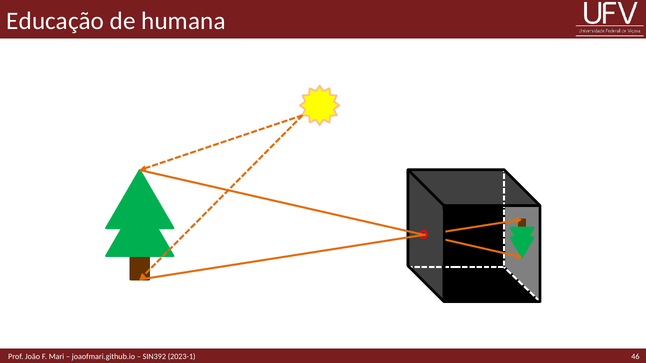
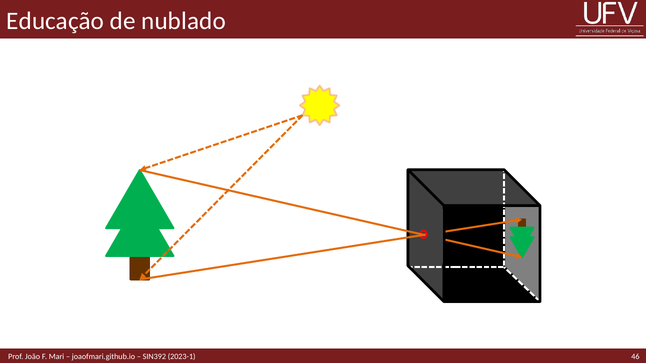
humana: humana -> nublado (184, 21)
